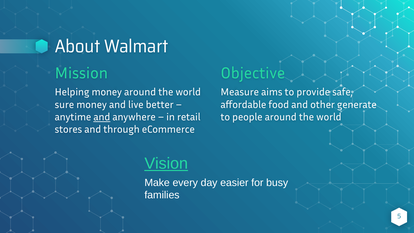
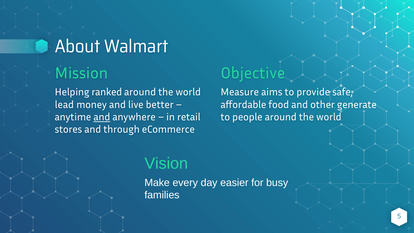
Helping money: money -> ranked (107, 92)
sure: sure -> lead (64, 105)
Vision underline: present -> none (166, 164)
